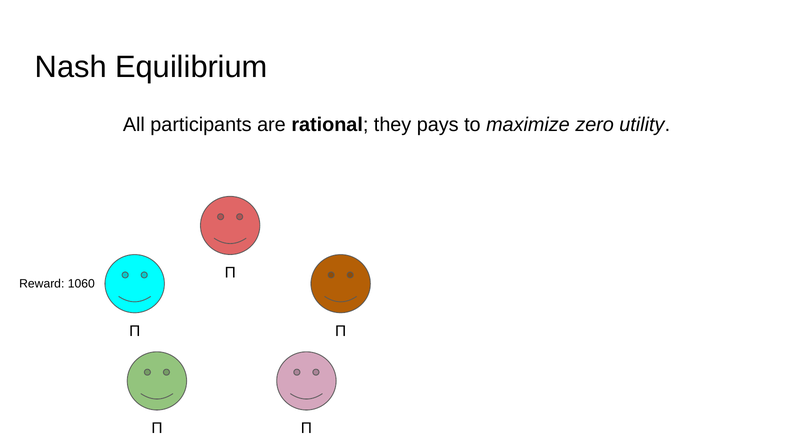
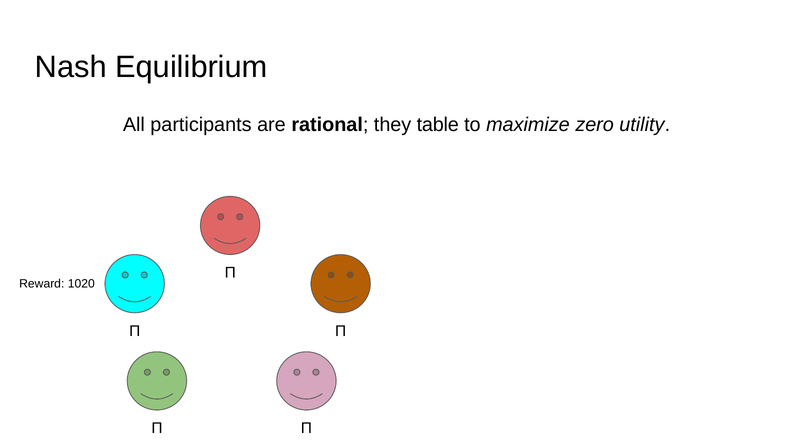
pays: pays -> table (438, 125)
1060: 1060 -> 1020 (81, 284)
